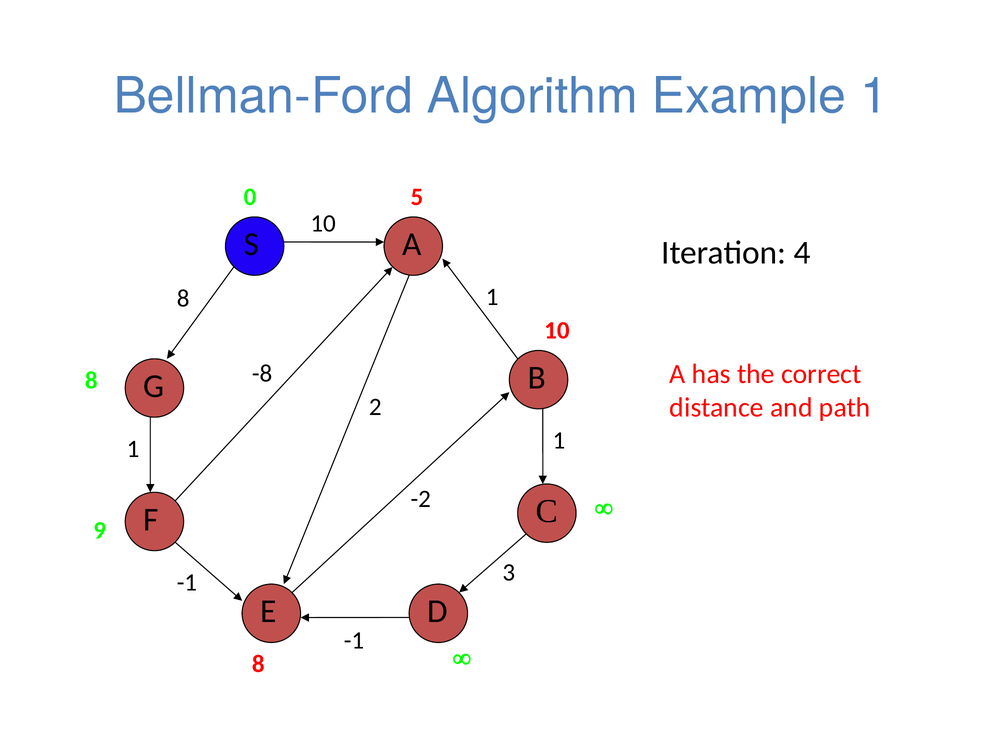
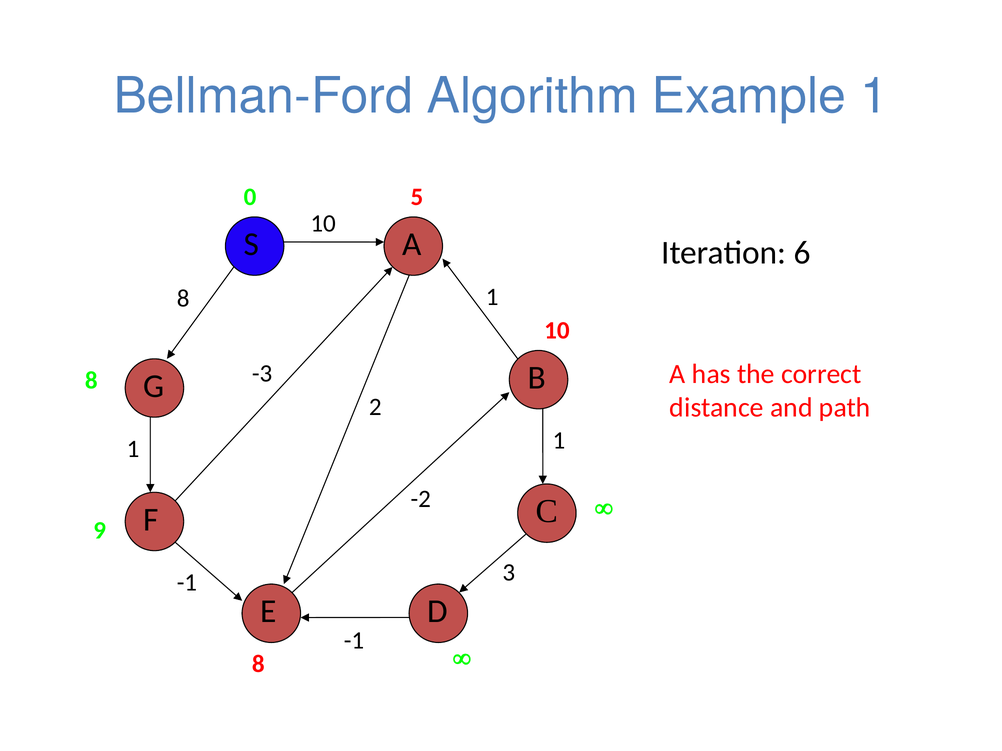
4: 4 -> 6 (802, 253)
-8: -8 -> -3 (262, 374)
